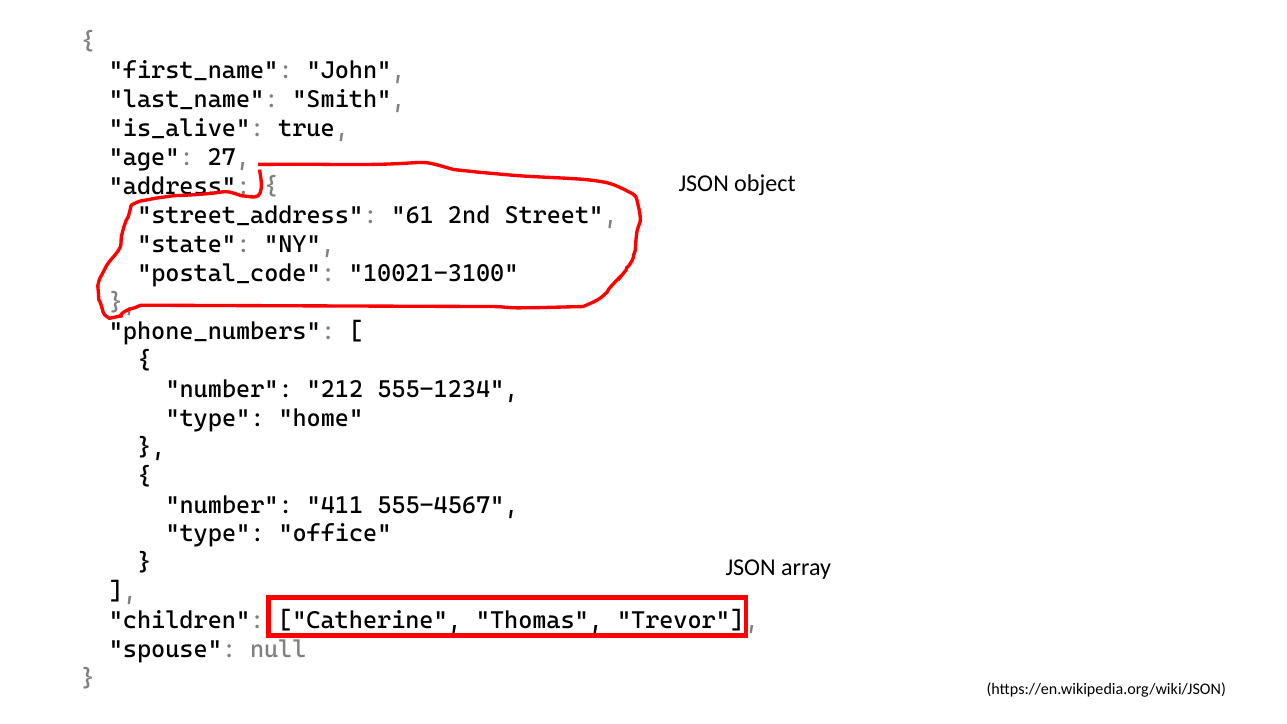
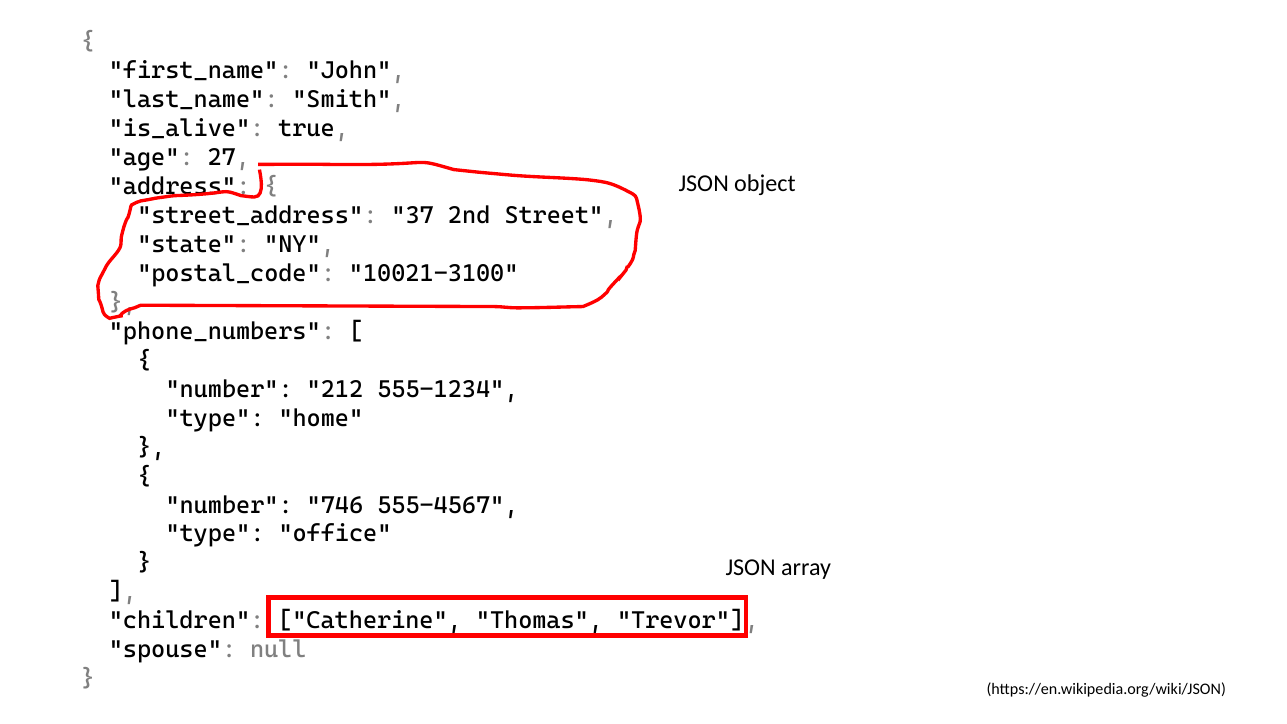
61: 61 -> 37 (413, 215)
411: 411 -> 746 (335, 505)
